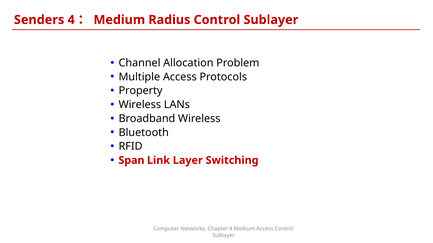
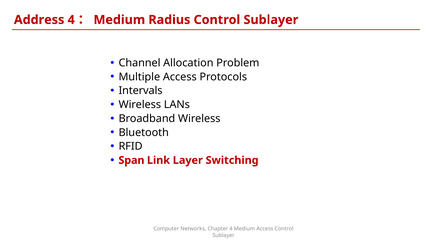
Senders: Senders -> Address (39, 20)
Property: Property -> Intervals (141, 91)
